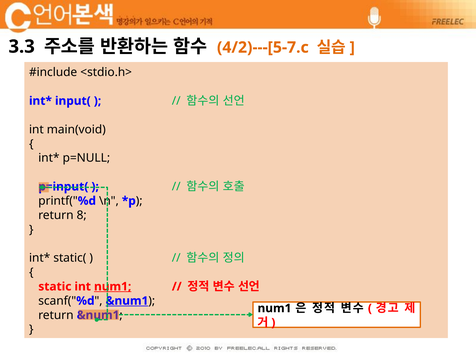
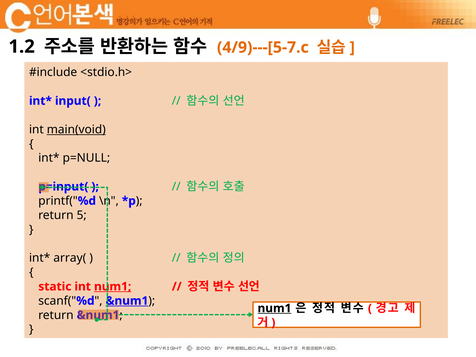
3.3: 3.3 -> 1.2 (22, 47)
4/2)---[5-7.c: 4/2)---[5-7.c -> 4/9)---[5-7.c (263, 47)
main(void underline: none -> present (76, 129)
8: 8 -> 5 (82, 215)
static(: static( -> array( (70, 258)
num1 underline: none -> present (274, 308)
